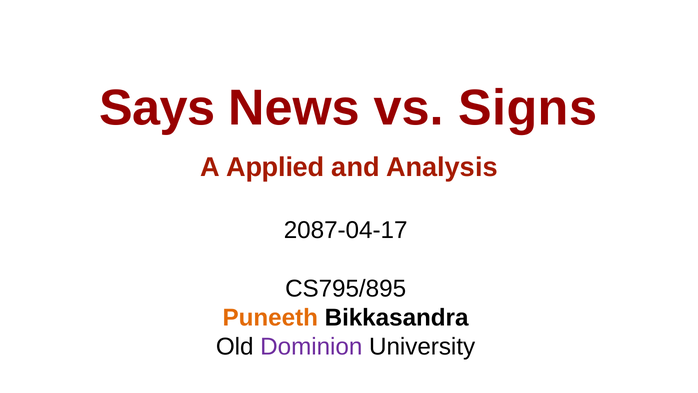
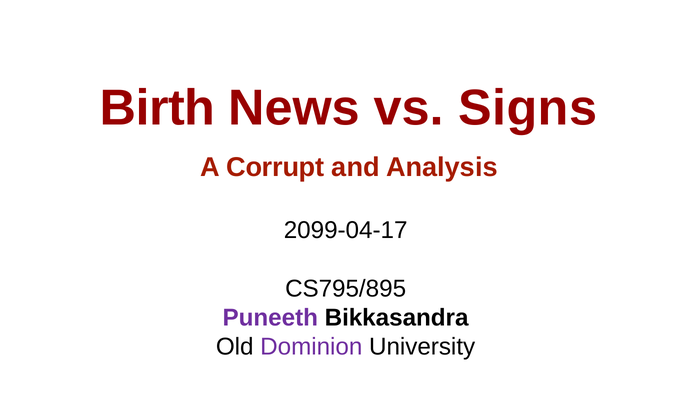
Says: Says -> Birth (157, 108)
Applied: Applied -> Corrupt (275, 167)
2087-04-17: 2087-04-17 -> 2099-04-17 (346, 230)
Puneeth colour: orange -> purple (270, 317)
